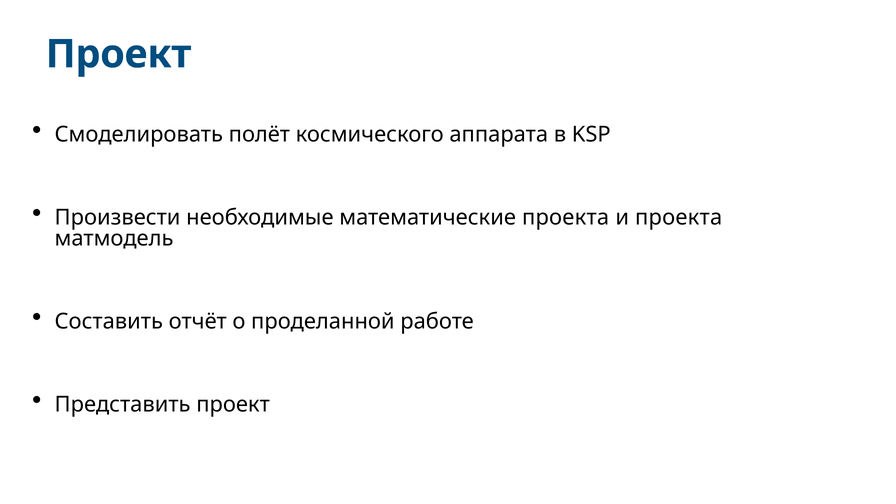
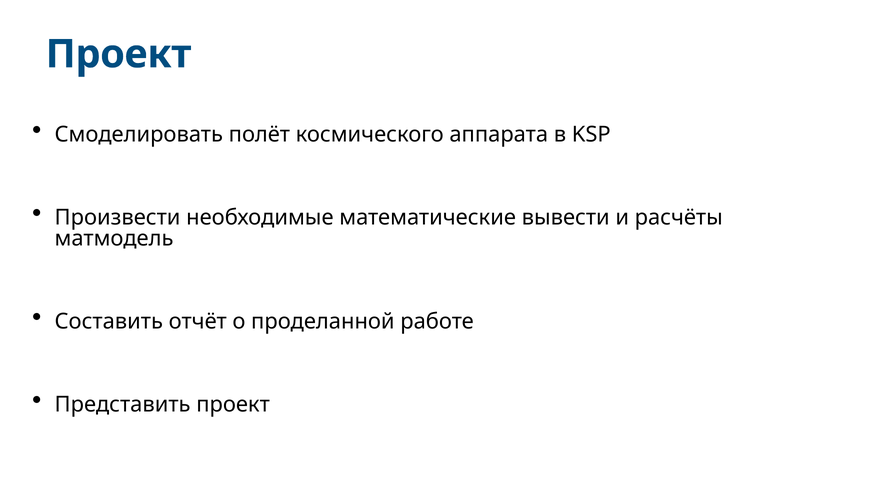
математические проекта: проекта -> вывести (566, 217)
и проекта: проекта -> расчёты (679, 217)
